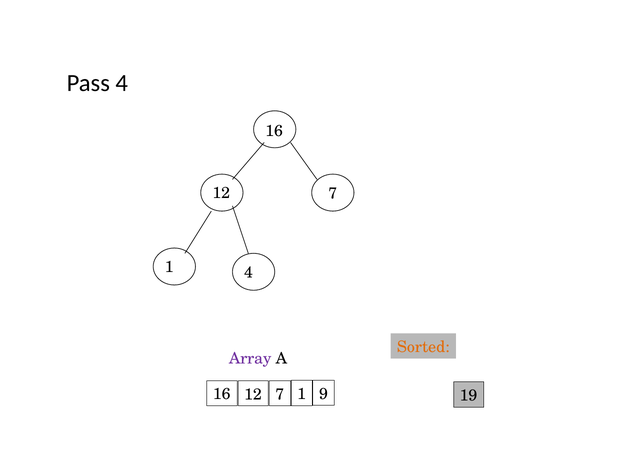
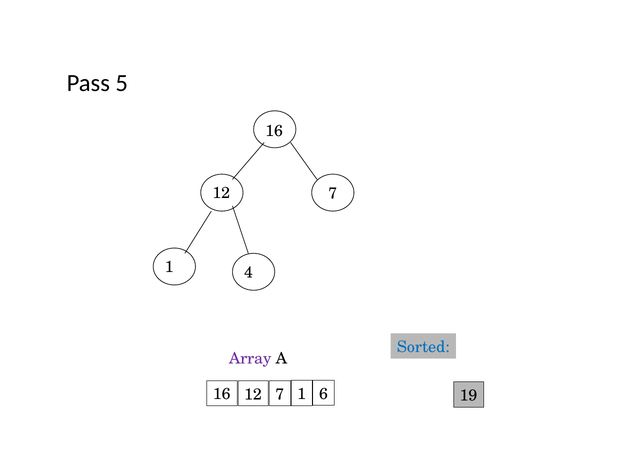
Pass 4: 4 -> 5 (122, 83)
Sorted colour: orange -> blue (423, 347)
9: 9 -> 6 (323, 394)
